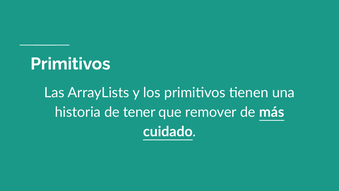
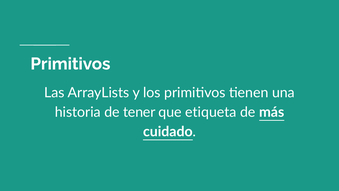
remover: remover -> etiqueta (211, 112)
